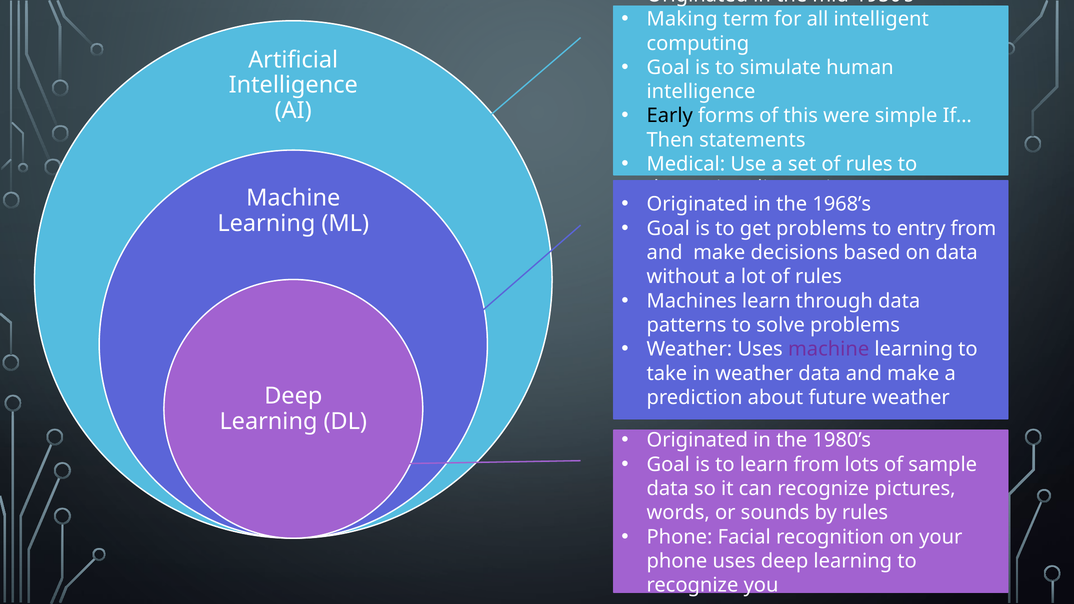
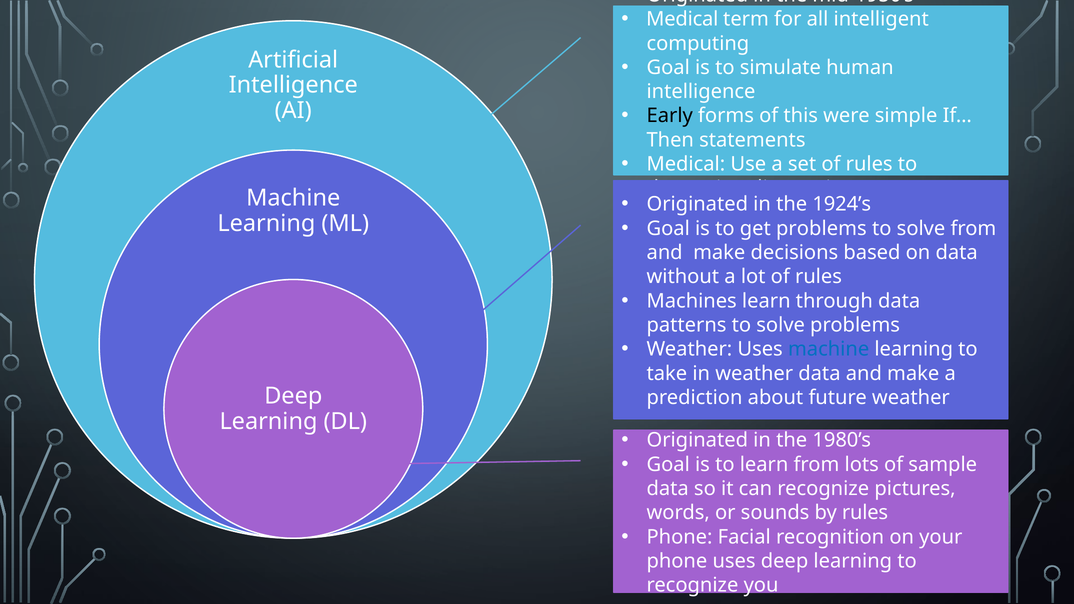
Making: Making -> Medical (682, 19)
1968’s: 1968’s -> 1924’s (842, 204)
entry: entry -> solve (921, 229)
machine colour: purple -> blue (829, 349)
